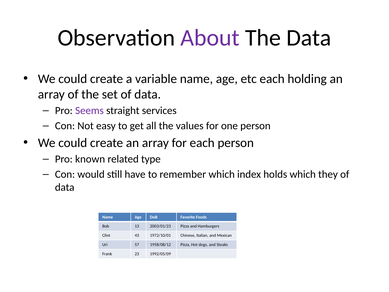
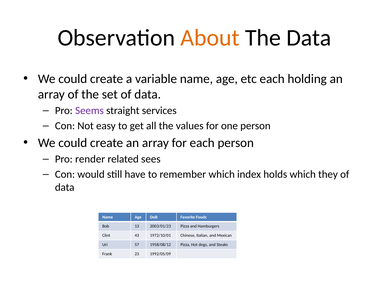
About colour: purple -> orange (210, 38)
known: known -> render (90, 159)
type: type -> sees (151, 159)
